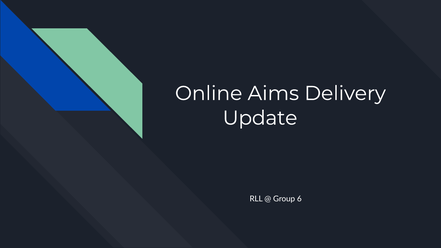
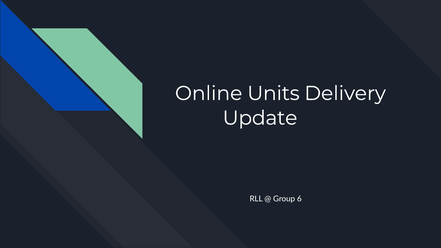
Aims: Aims -> Units (273, 93)
